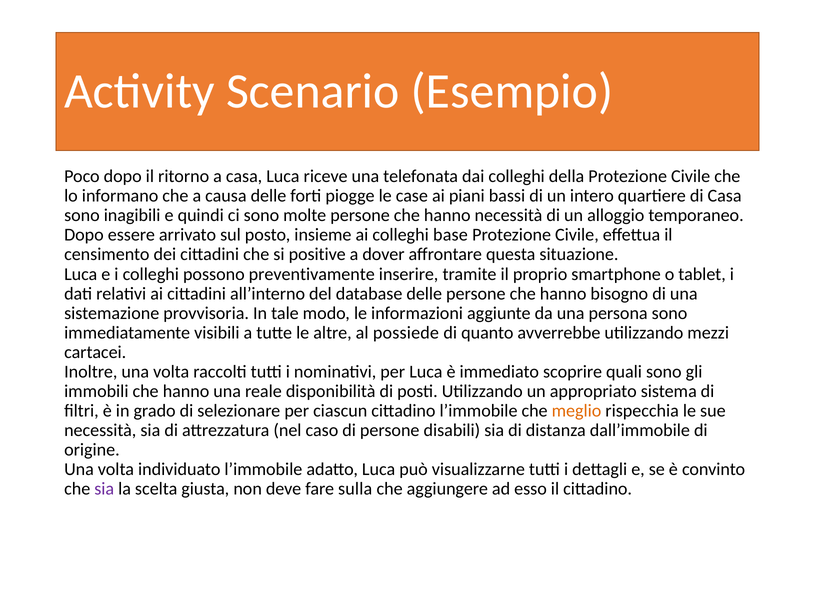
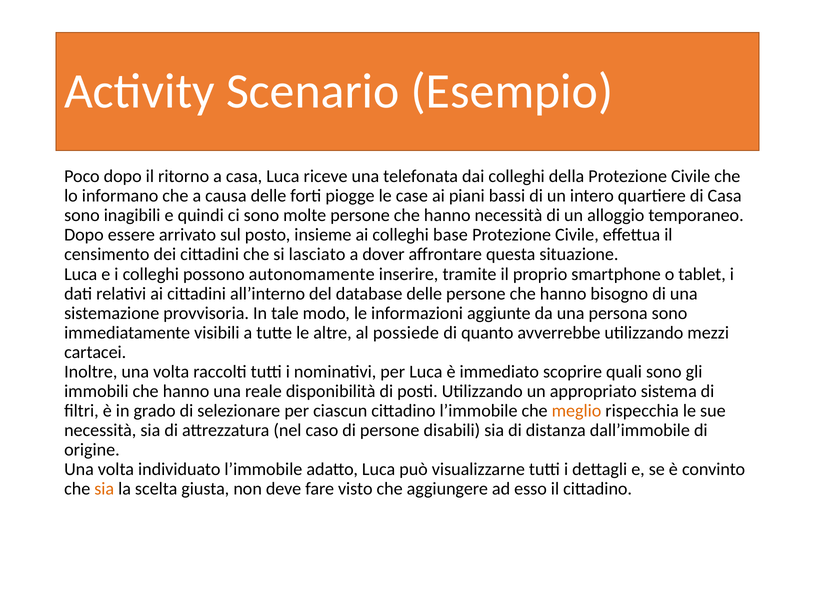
positive: positive -> lasciato (317, 255)
preventivamente: preventivamente -> autonomamente (312, 274)
sia colour: purple -> orange (104, 489)
sulla: sulla -> visto (355, 489)
